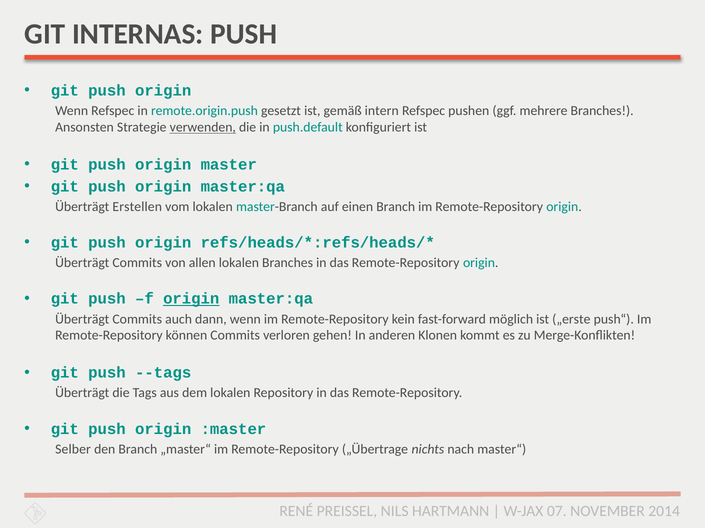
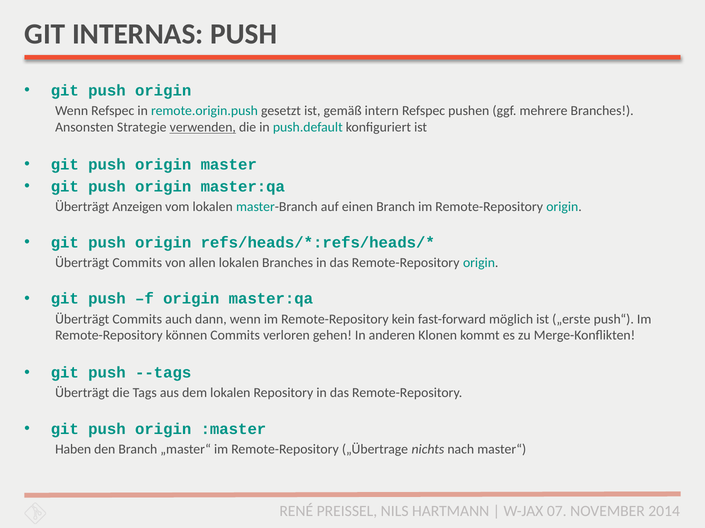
Erstellen: Erstellen -> Anzeigen (137, 207)
origin underline: present -> none (191, 299)
Selber: Selber -> Haben (73, 450)
